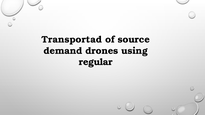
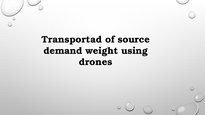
drones: drones -> weight (102, 51)
regular: regular -> drones (96, 62)
